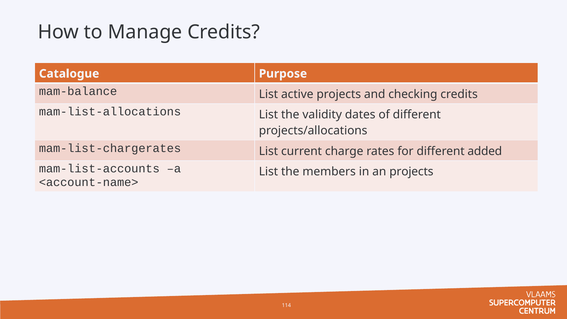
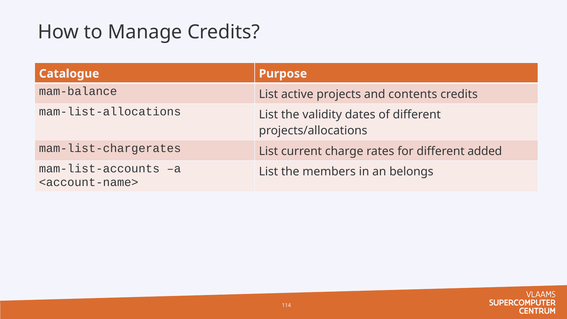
checking: checking -> contents (413, 94)
an projects: projects -> belongs (411, 172)
